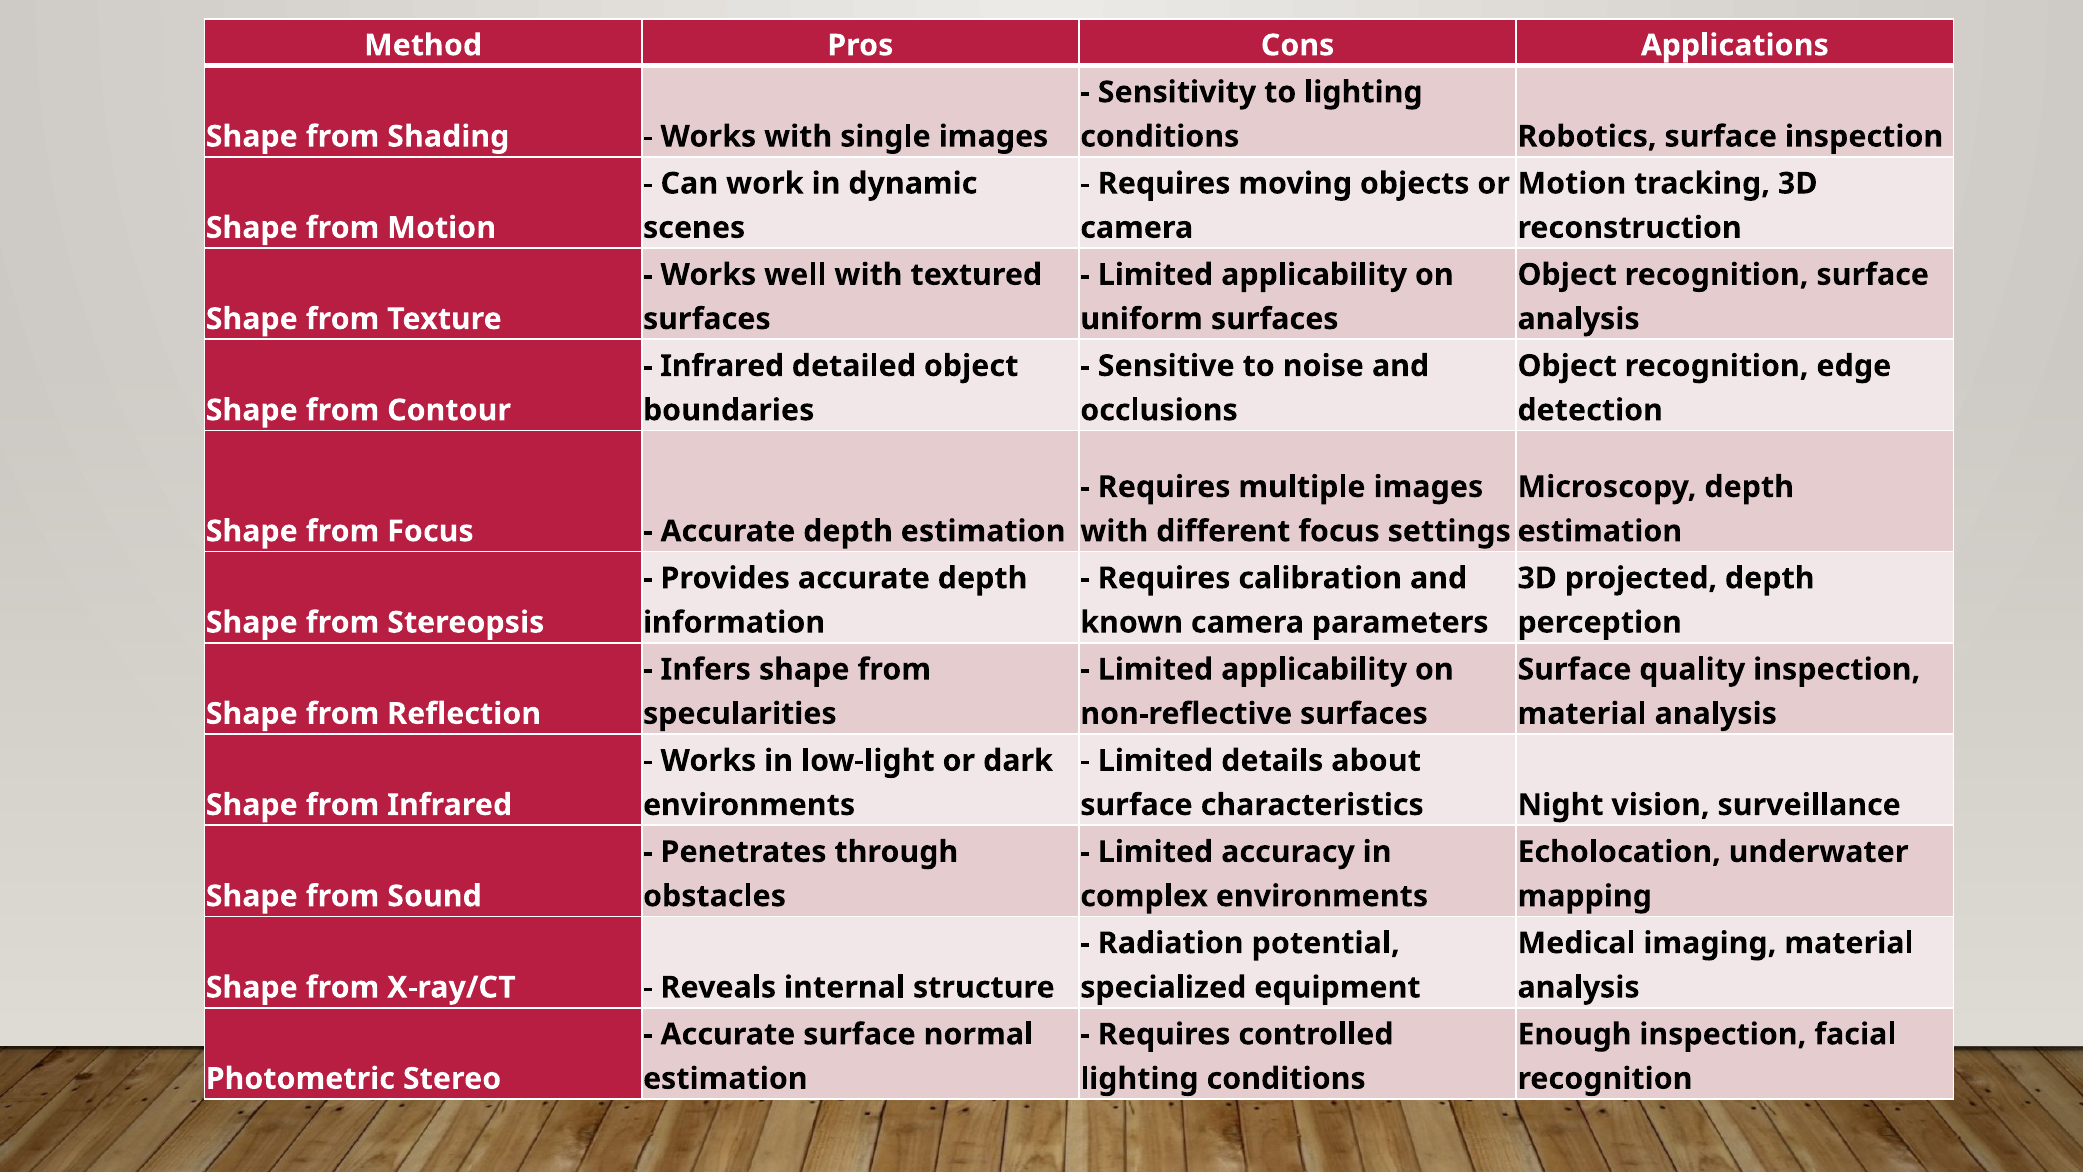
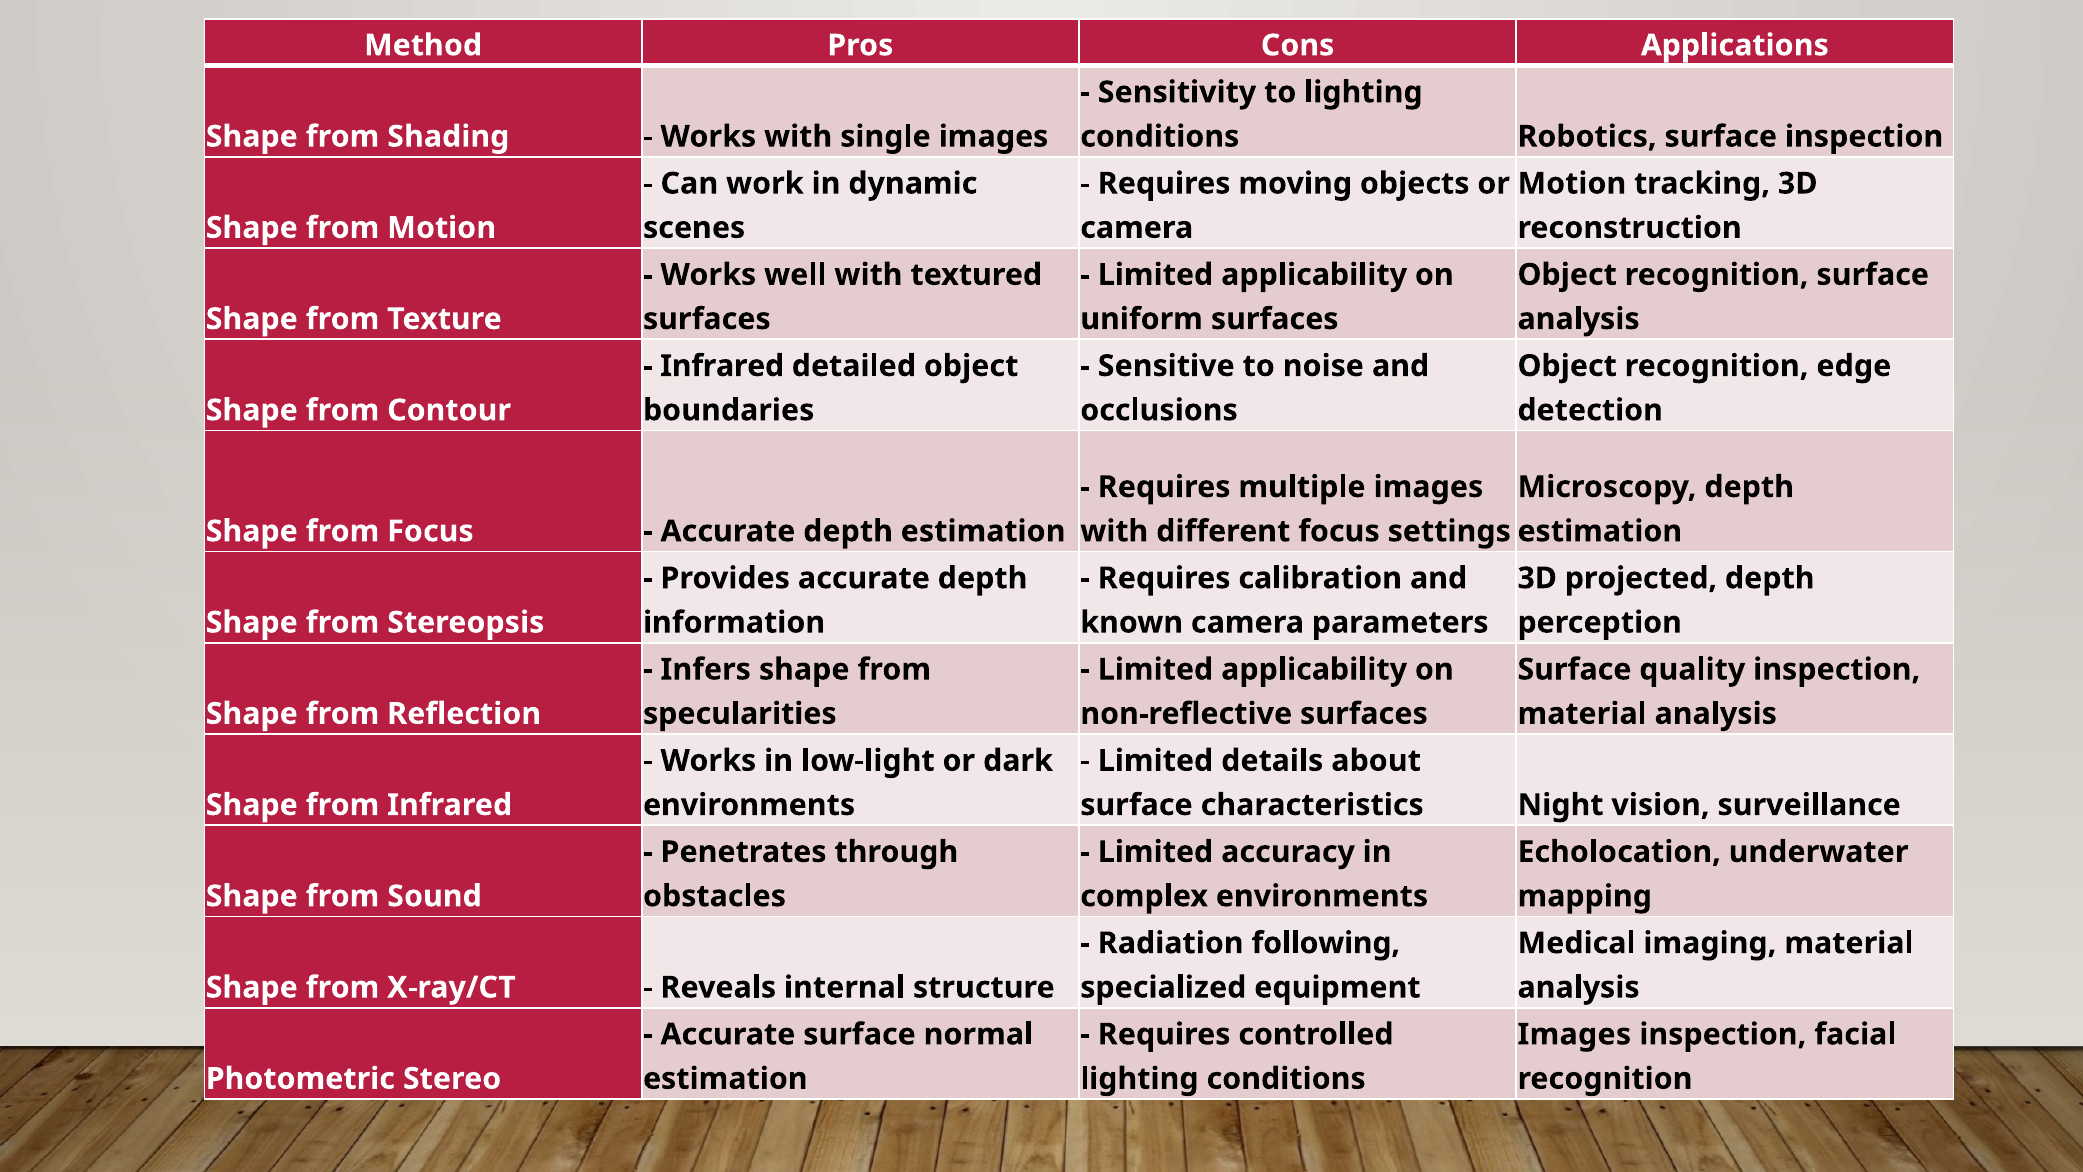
potential: potential -> following (1326, 943)
Enough: Enough -> Images (1574, 1034)
